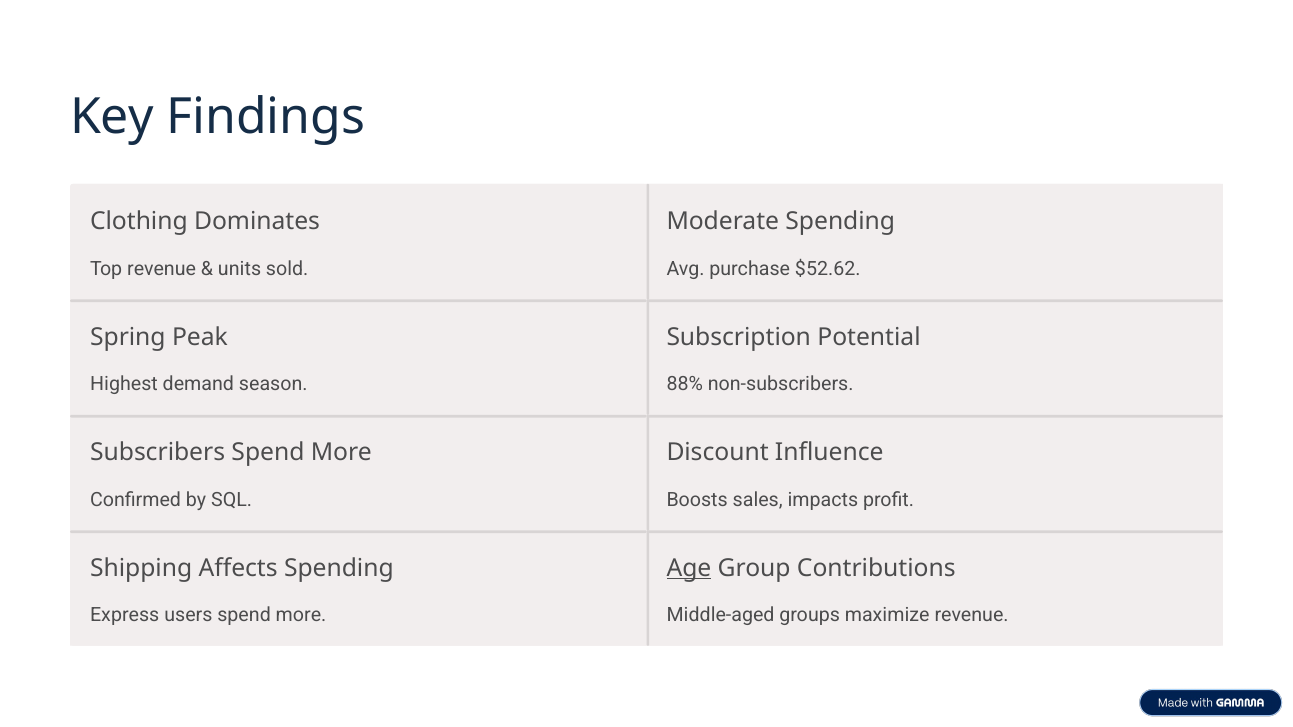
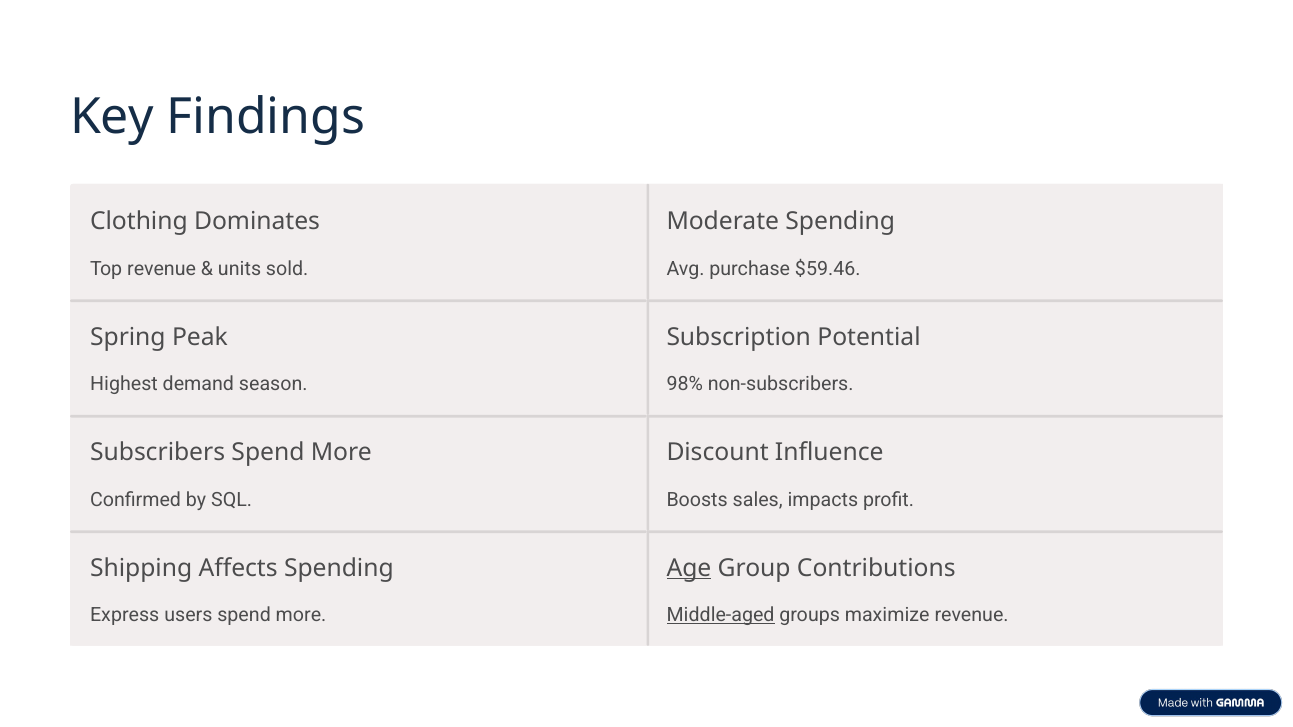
$52.62: $52.62 -> $59.46 (828, 269)
88%: 88% -> 98% (685, 384)
Middle-aged underline: none -> present (721, 615)
